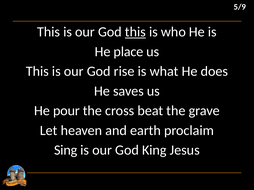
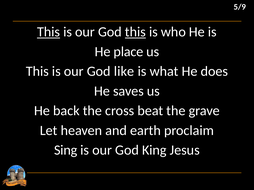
This underline: none -> present (49, 32)
rise: rise -> like (124, 71)
pour: pour -> back (66, 111)
